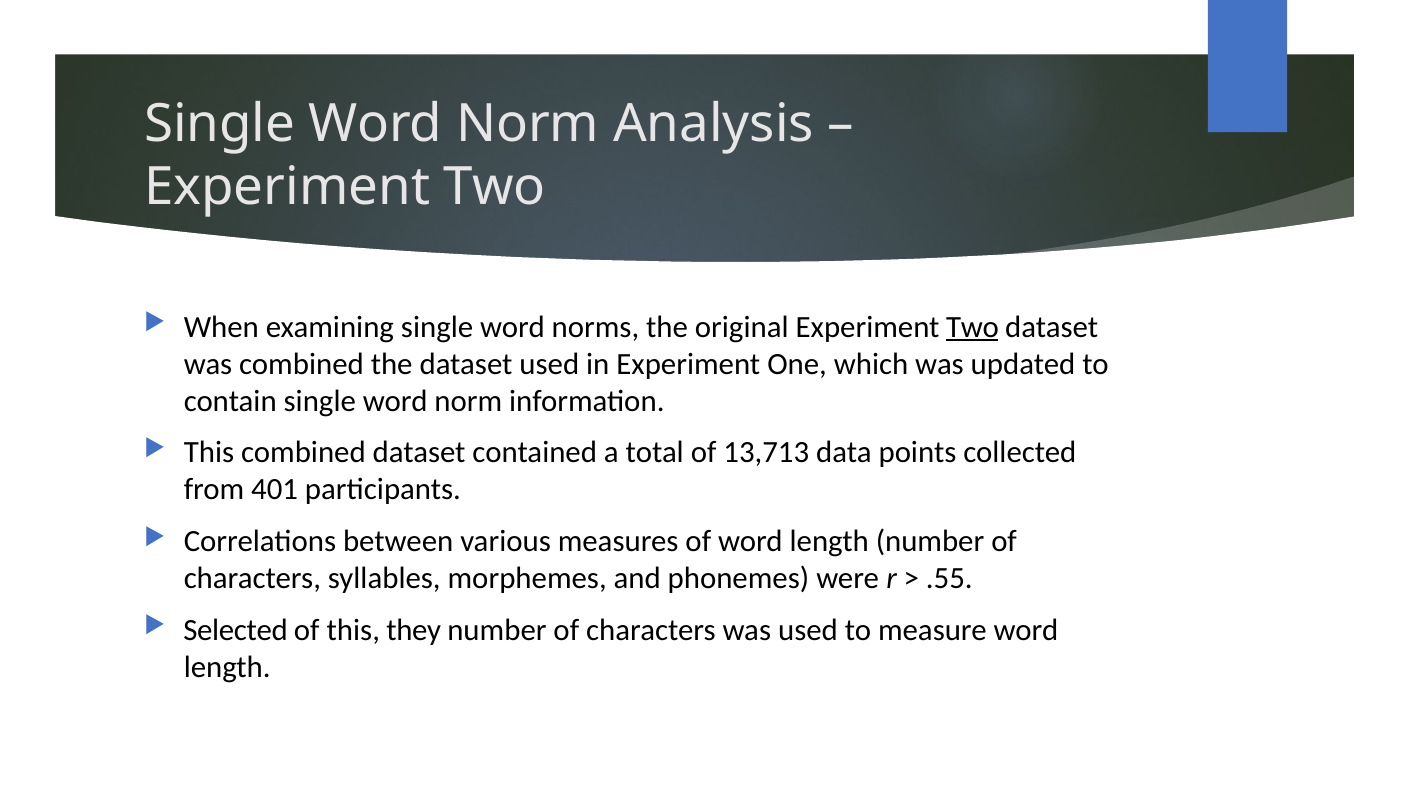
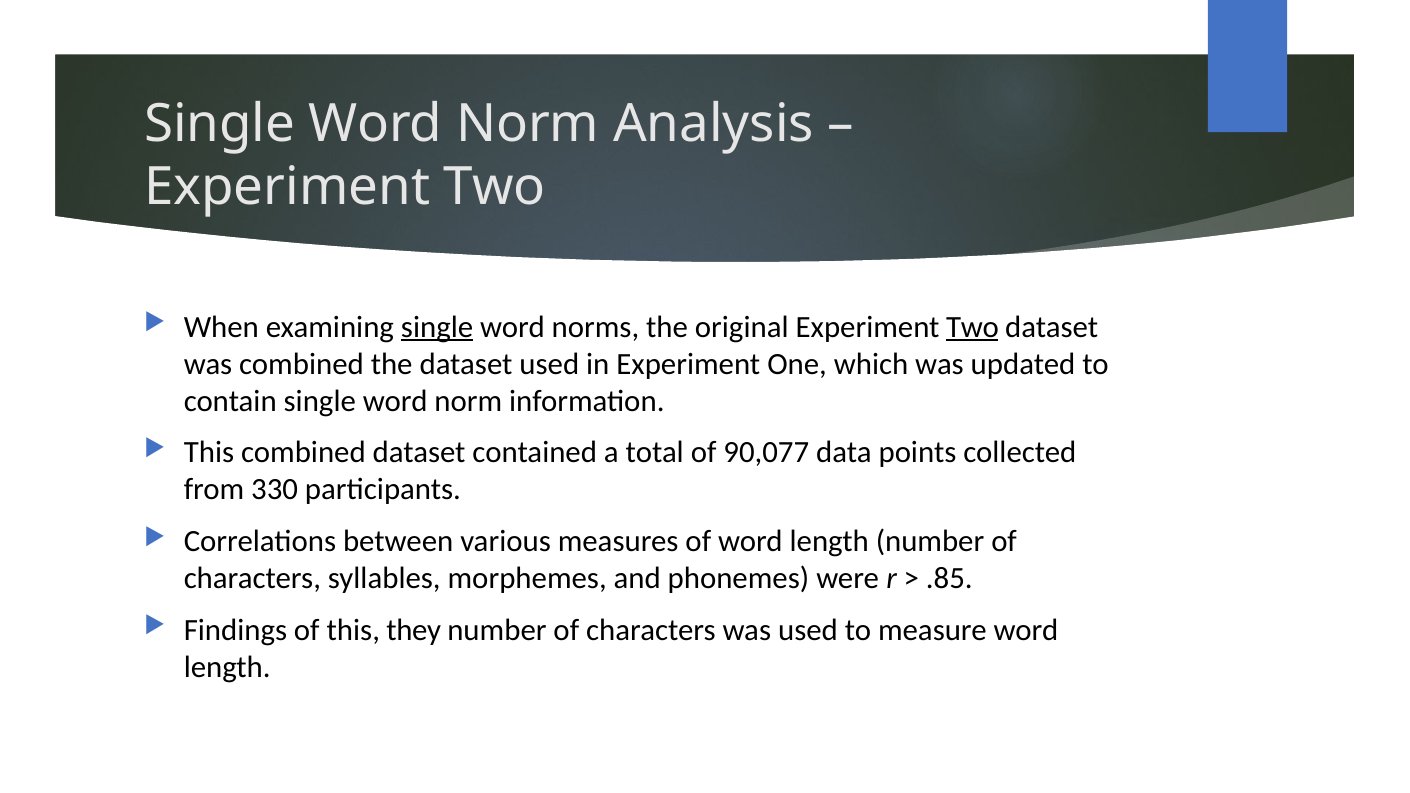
single underline: none -> present (437, 327)
13,713: 13,713 -> 90,077 (766, 453)
401: 401 -> 330 (275, 490)
.55: .55 -> .85 (949, 579)
Selected: Selected -> Findings (235, 630)
